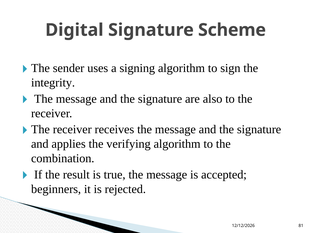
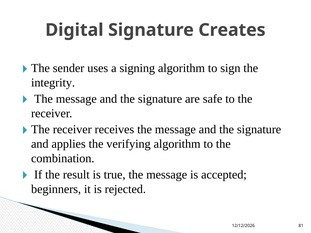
Scheme: Scheme -> Creates (232, 30)
also: also -> safe (213, 99)
